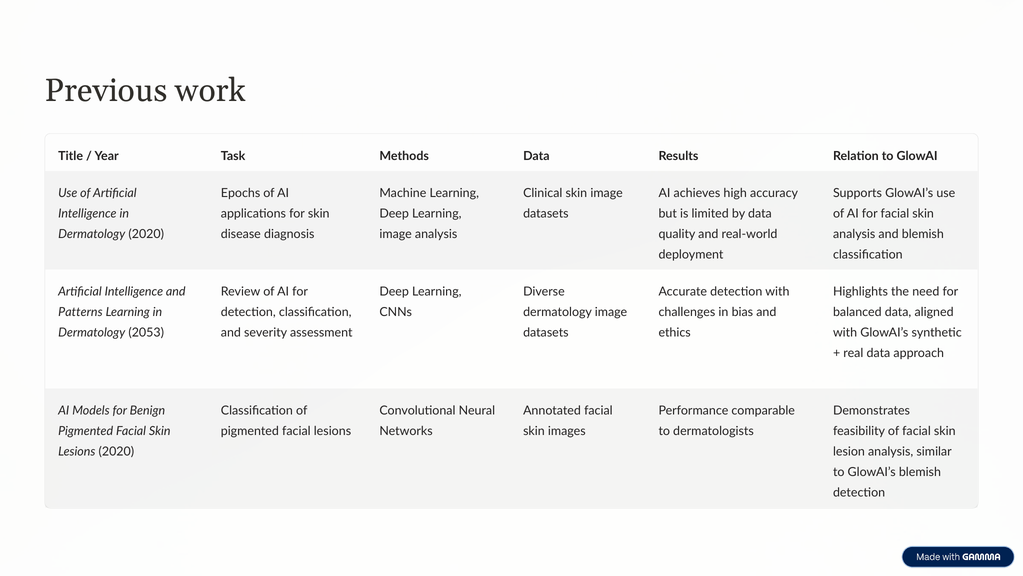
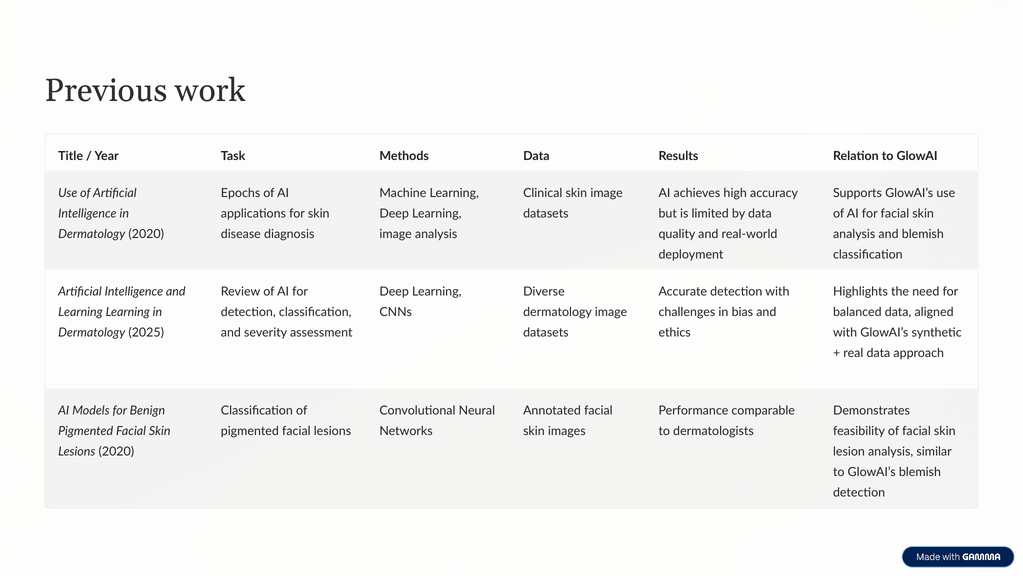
Patterns: Patterns -> Learning (80, 312)
2053: 2053 -> 2025 (146, 332)
